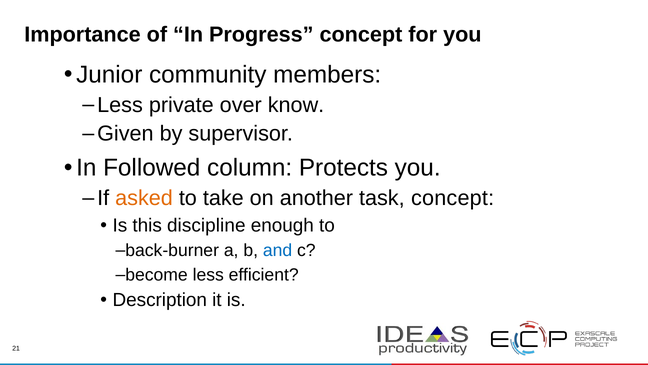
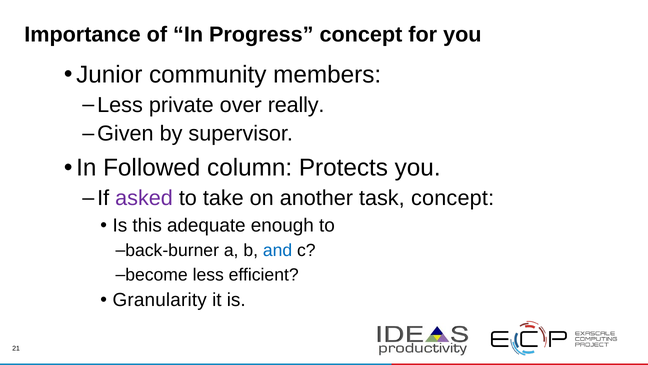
know: know -> really (296, 105)
asked colour: orange -> purple (144, 198)
discipline: discipline -> adequate (206, 225)
Description: Description -> Granularity (160, 300)
